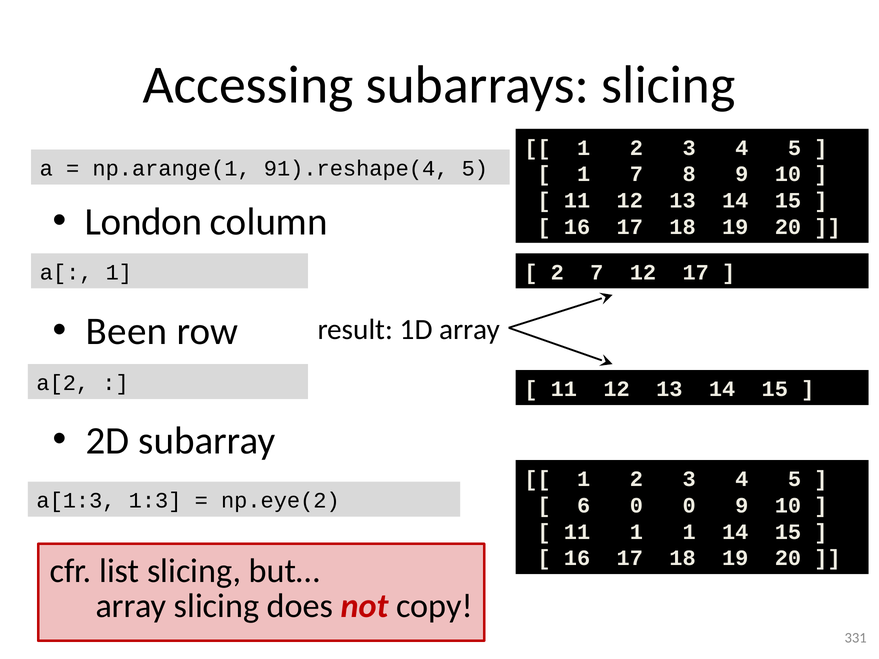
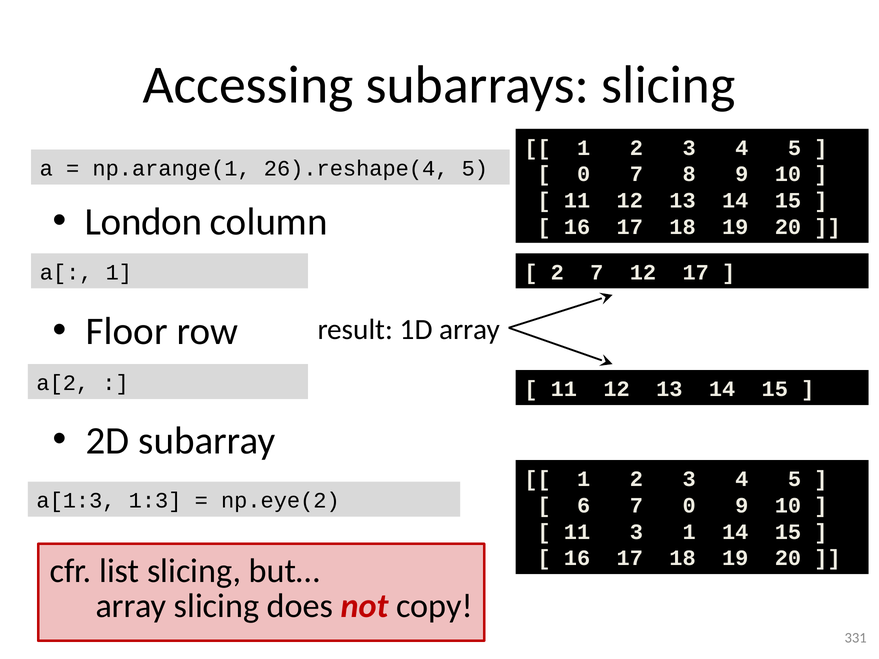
91).reshape(4: 91).reshape(4 -> 26).reshape(4 (356, 169)
1: 1 -> 0 (584, 174)
Been: Been -> Floor (127, 331)
6 0: 0 -> 7 (636, 506)
11 1: 1 -> 3 (636, 532)
